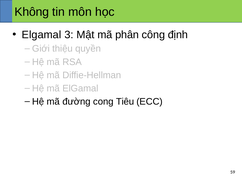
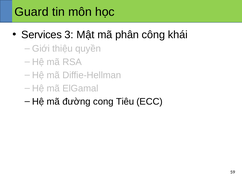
Không: Không -> Guard (32, 12)
Elgamal: Elgamal -> Services (42, 35)
định: định -> khái (178, 35)
